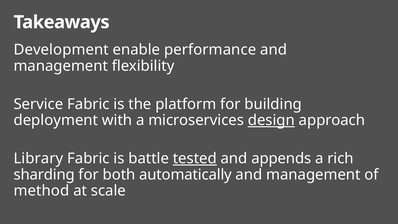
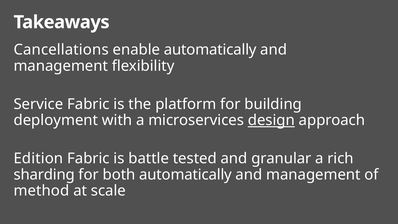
Development: Development -> Cancellations (61, 50)
enable performance: performance -> automatically (210, 50)
Library: Library -> Edition (38, 158)
tested underline: present -> none (195, 158)
appends: appends -> granular (281, 158)
